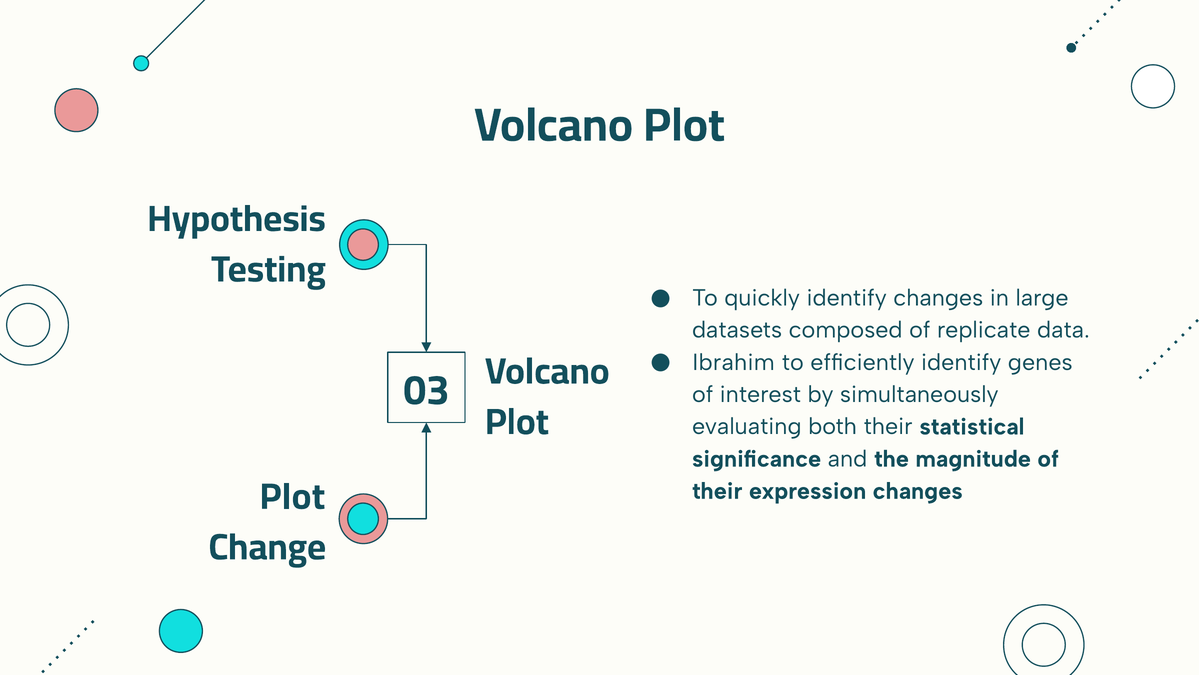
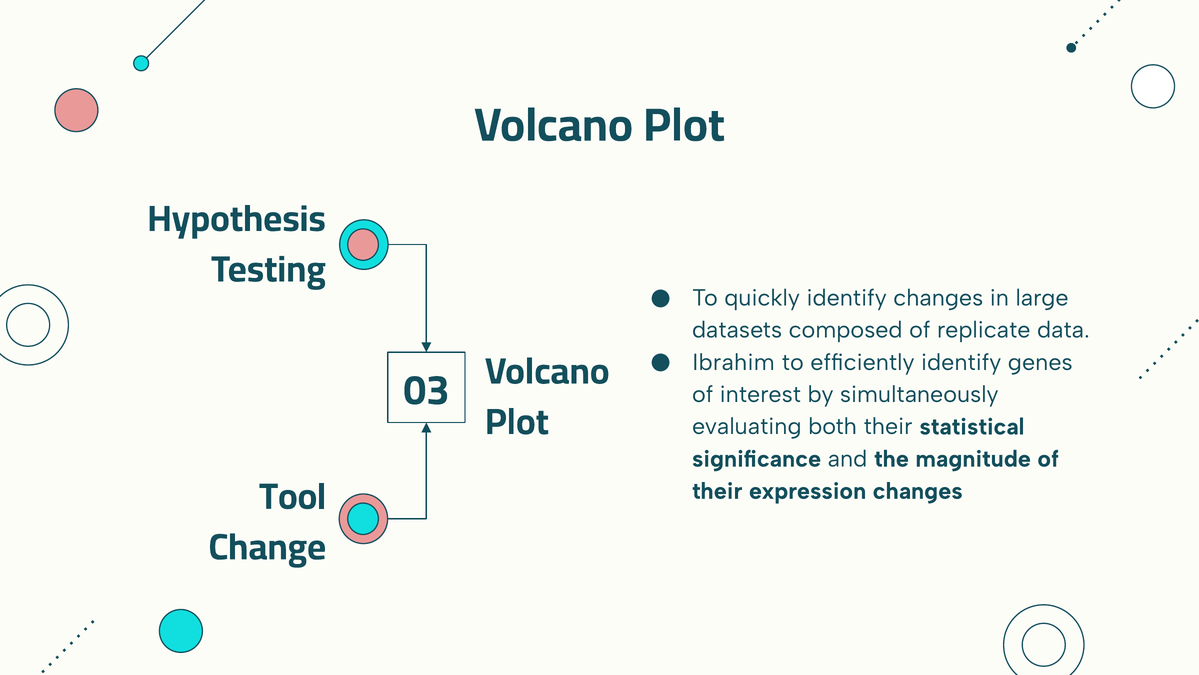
Plot: Plot -> Tool (293, 496)
